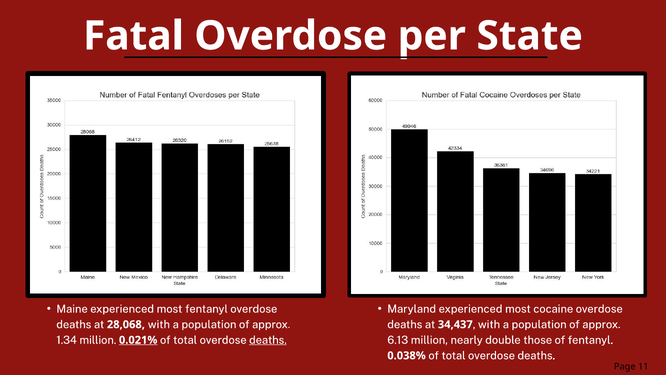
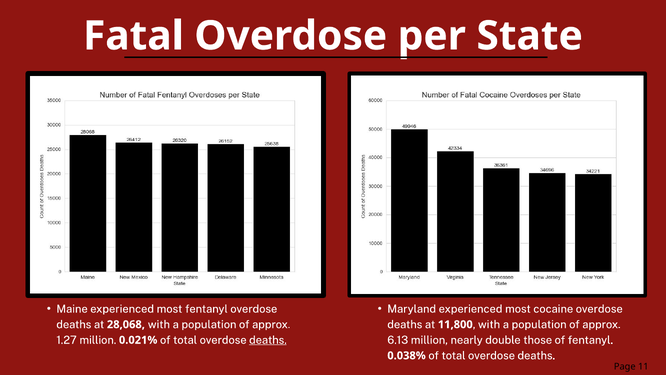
34,437: 34,437 -> 11,800 (455, 324)
1.34: 1.34 -> 1.27 (67, 340)
0.021% underline: present -> none (138, 340)
